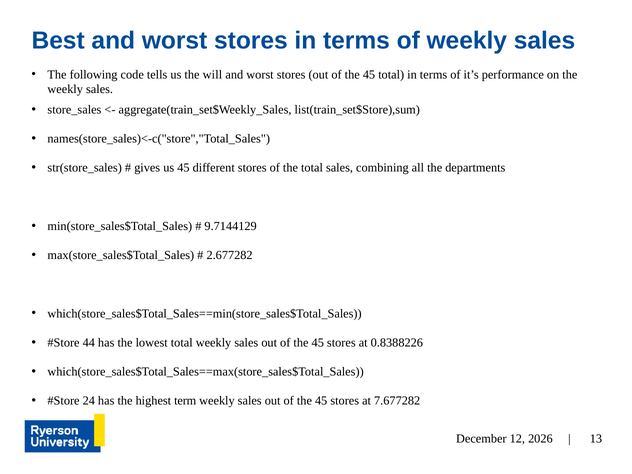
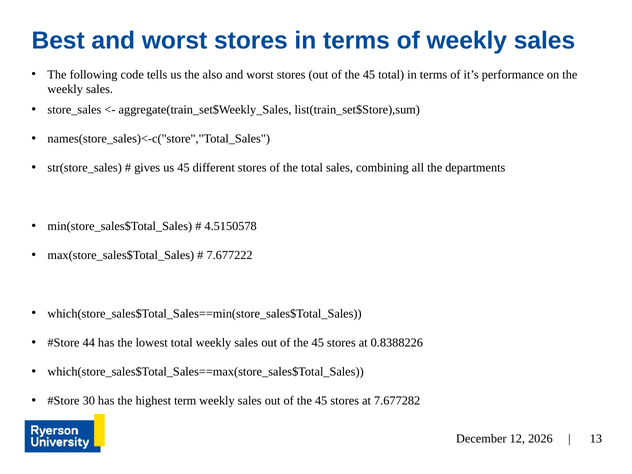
will: will -> also (213, 75)
9.7144129: 9.7144129 -> 4.5150578 (231, 226)
2.677282: 2.677282 -> 7.677222 (230, 255)
24: 24 -> 30 (89, 401)
